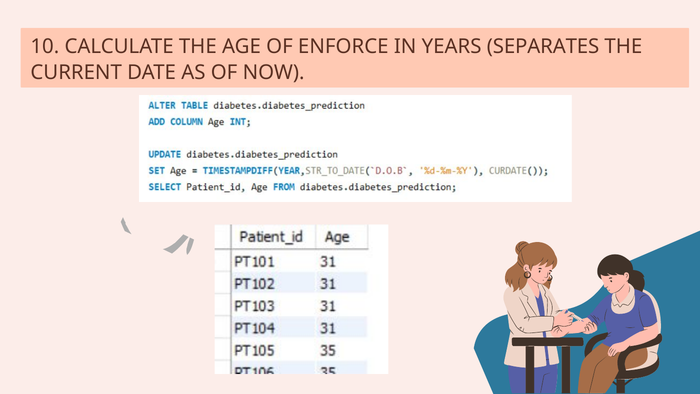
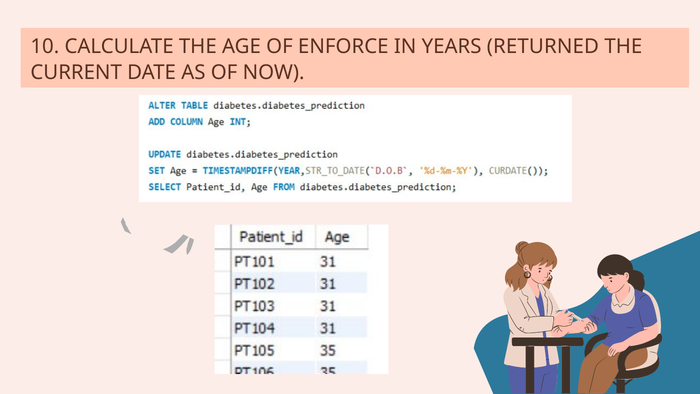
SEPARATES: SEPARATES -> RETURNED (543, 47)
